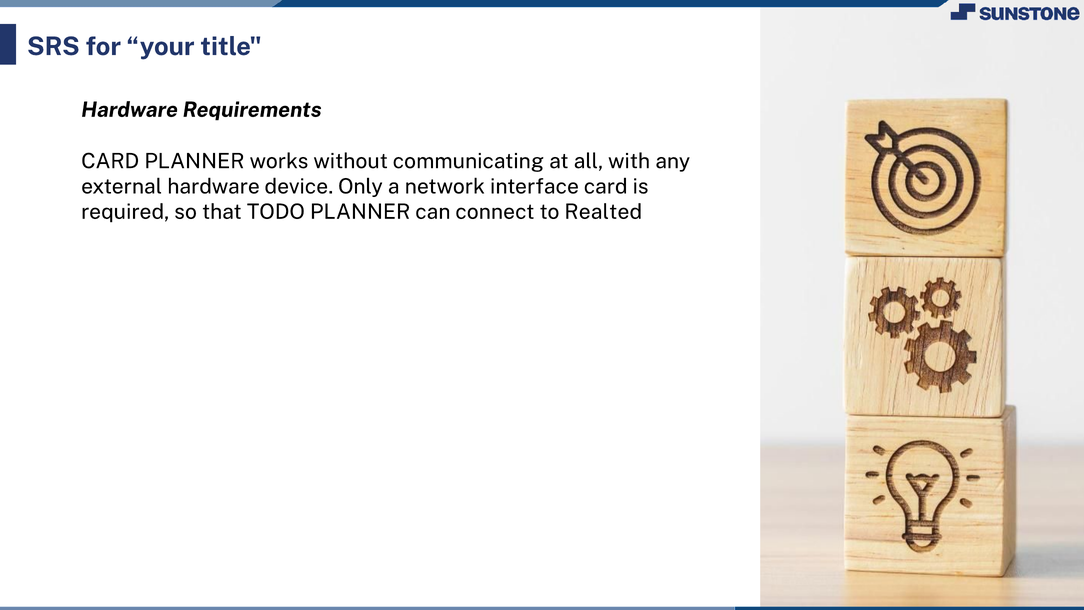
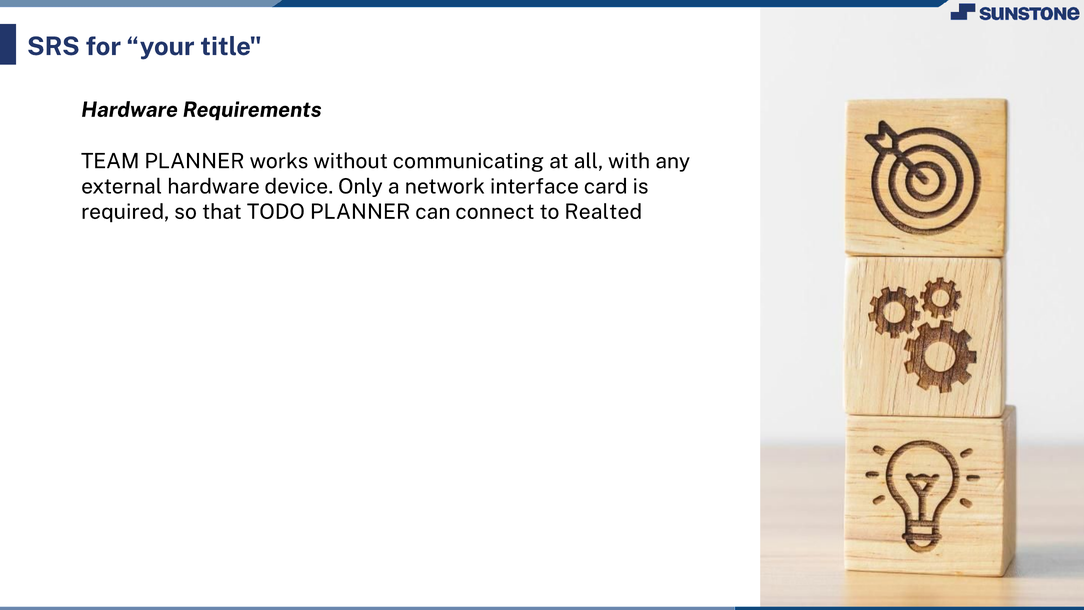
CARD: CARD -> TEAM (110, 161)
